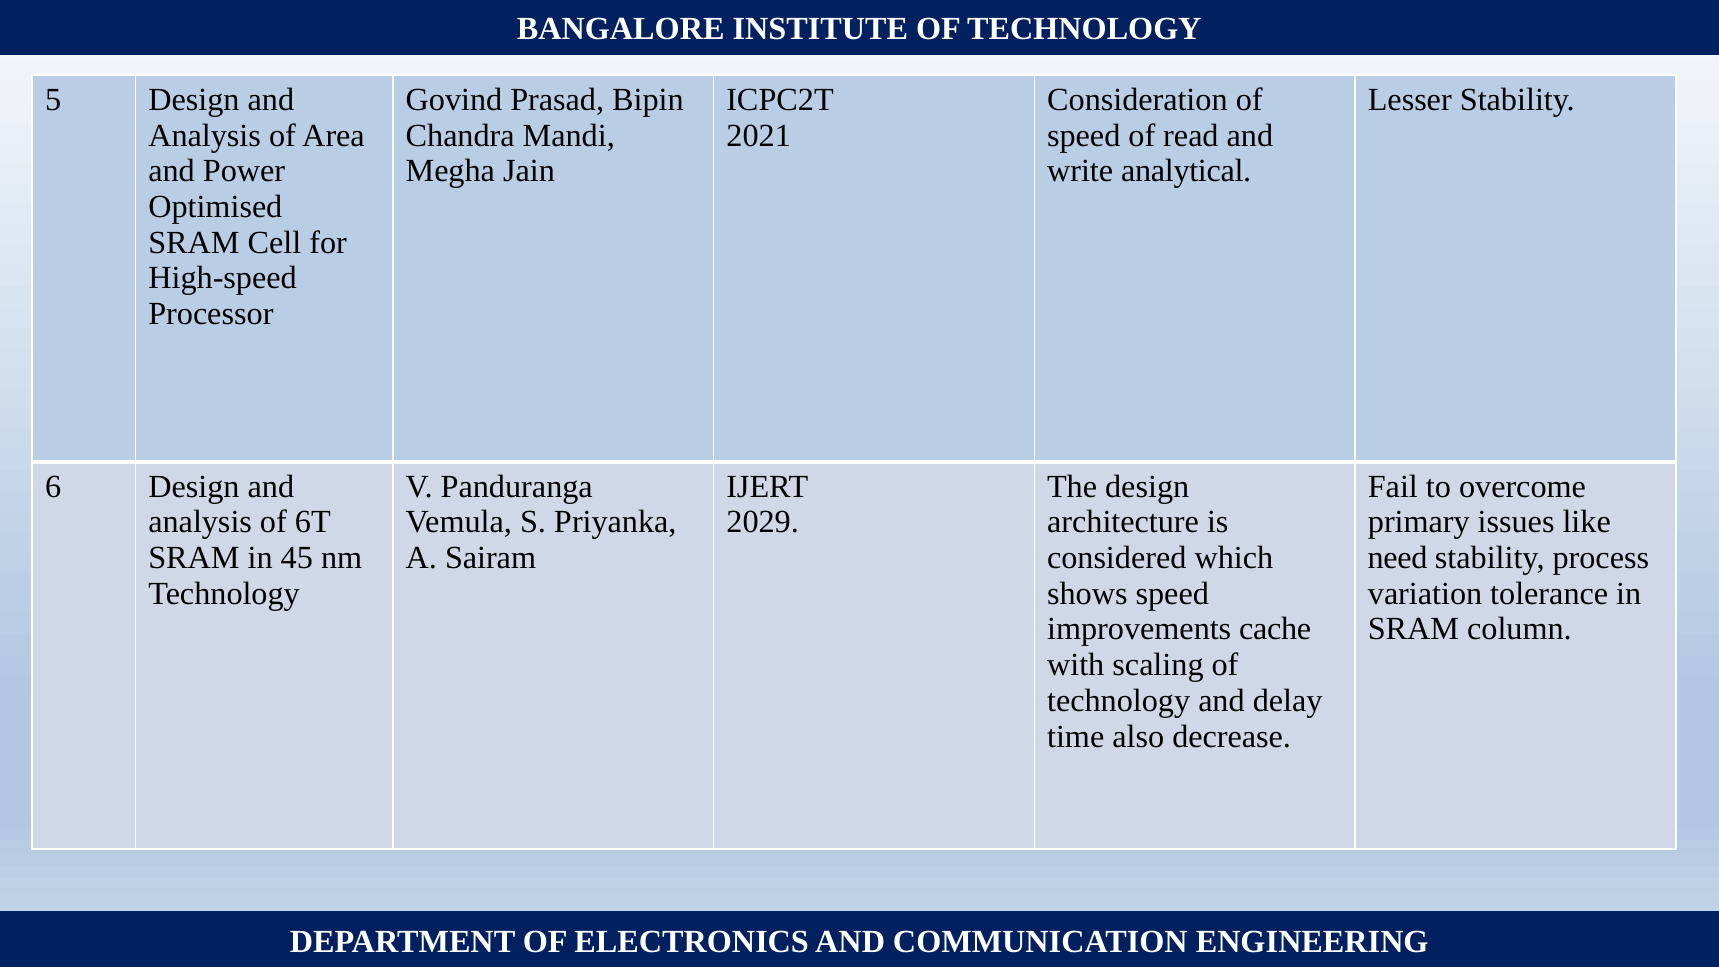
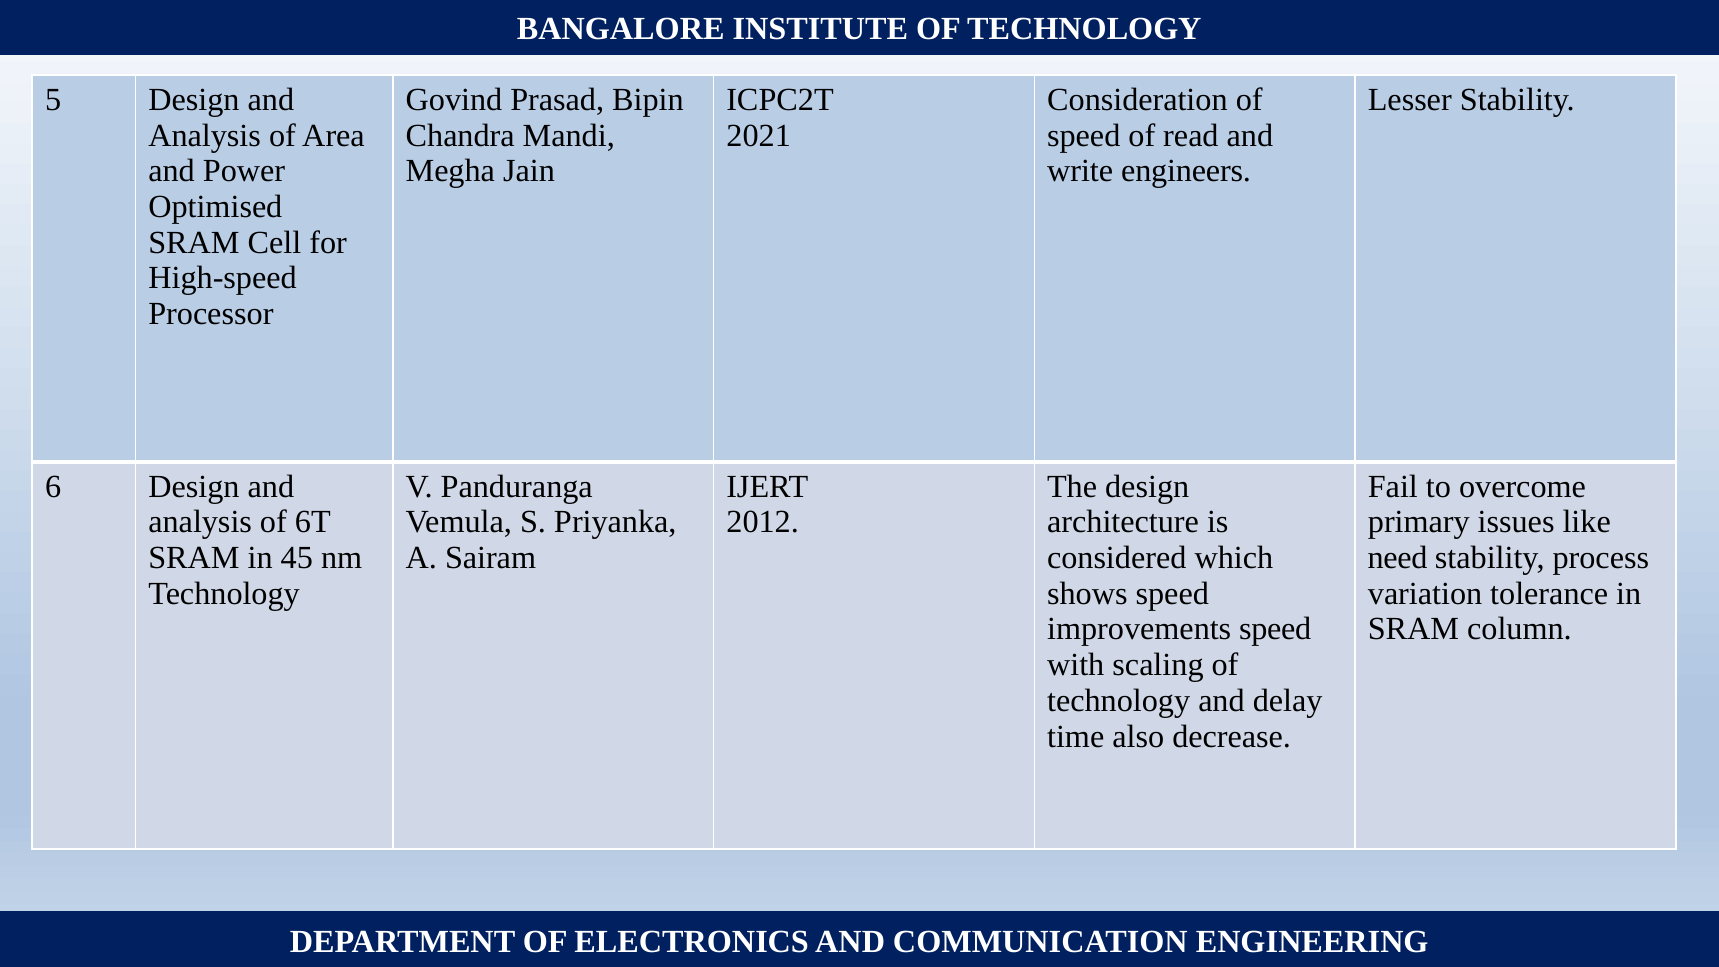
analytical: analytical -> engineers (1186, 171)
2029: 2029 -> 2012 (763, 522)
improvements cache: cache -> speed (1275, 629)
